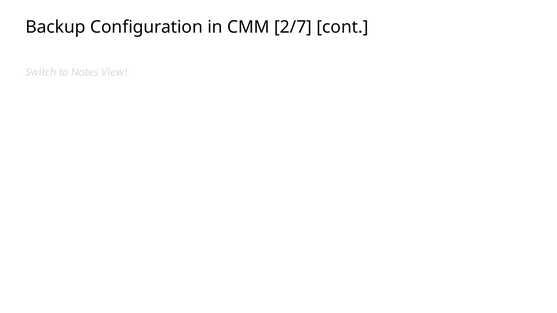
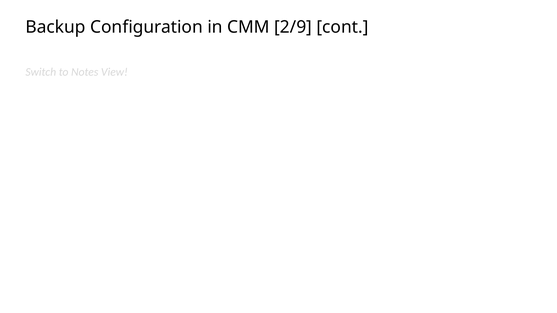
2/7: 2/7 -> 2/9 (293, 27)
